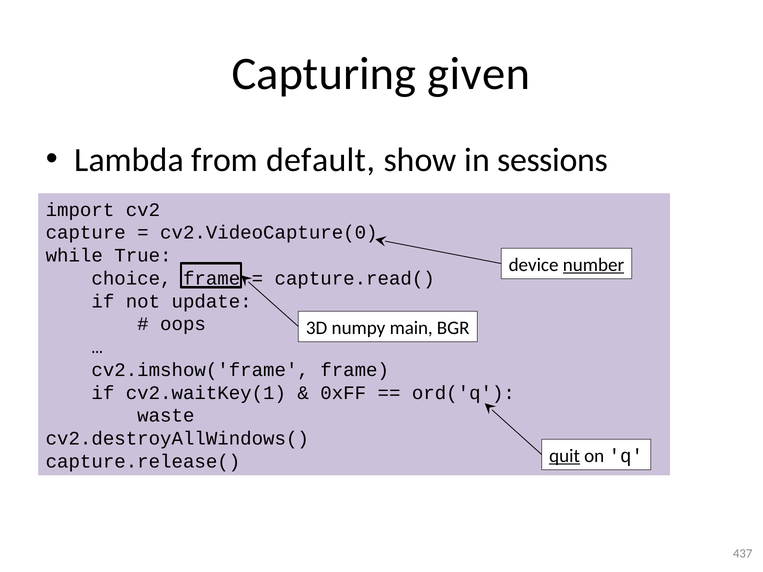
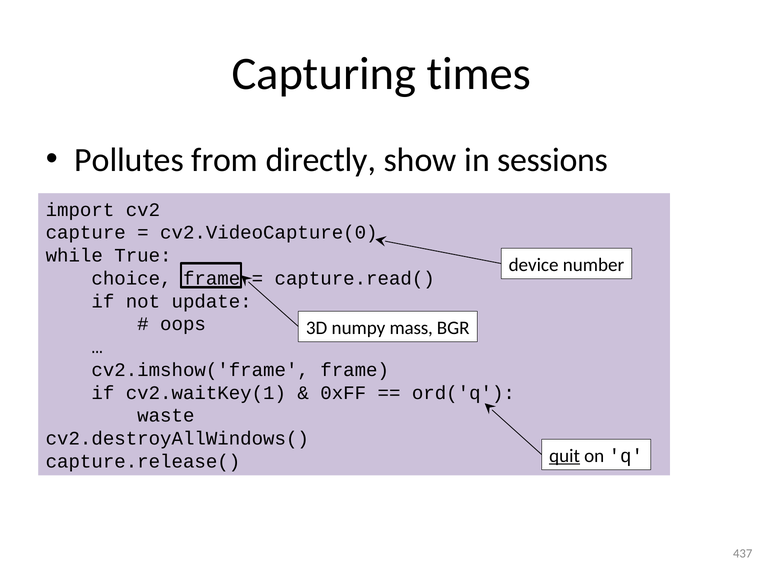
given: given -> times (479, 74)
Lambda: Lambda -> Pollutes (129, 160)
default: default -> directly (321, 160)
number underline: present -> none (594, 265)
main: main -> mass (411, 328)
